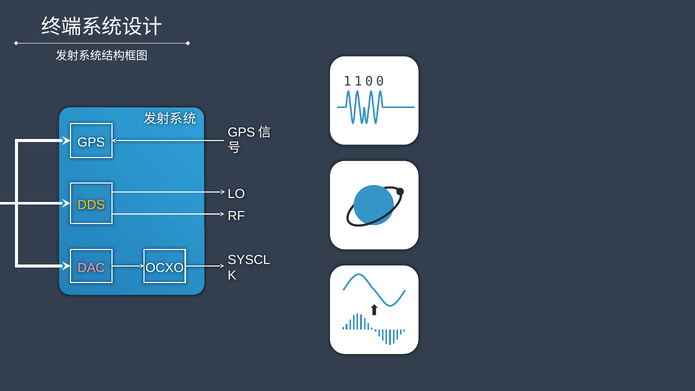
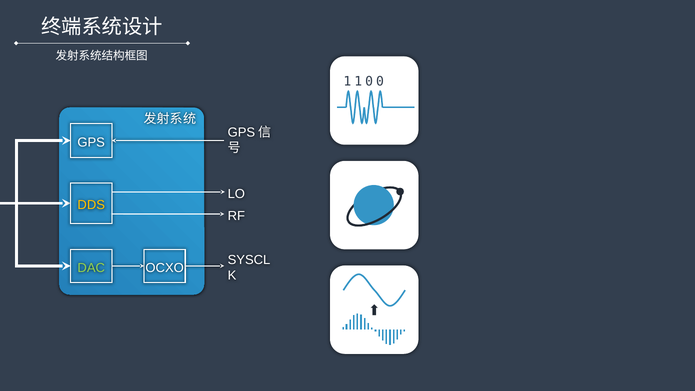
DAC colour: pink -> light green (91, 268)
